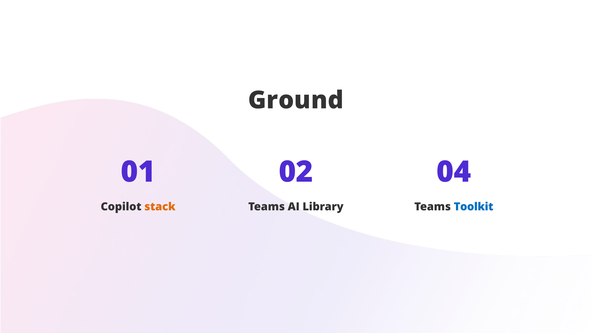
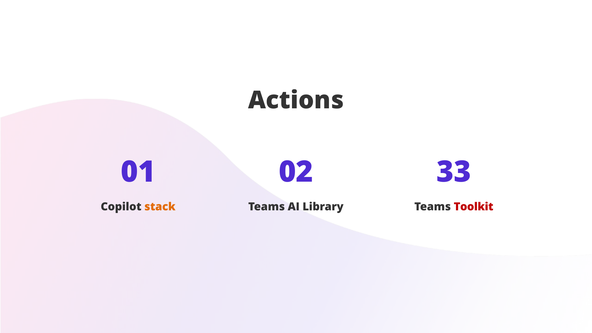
Ground: Ground -> Actions (296, 100)
04: 04 -> 33 (454, 172)
Toolkit colour: blue -> red (474, 207)
